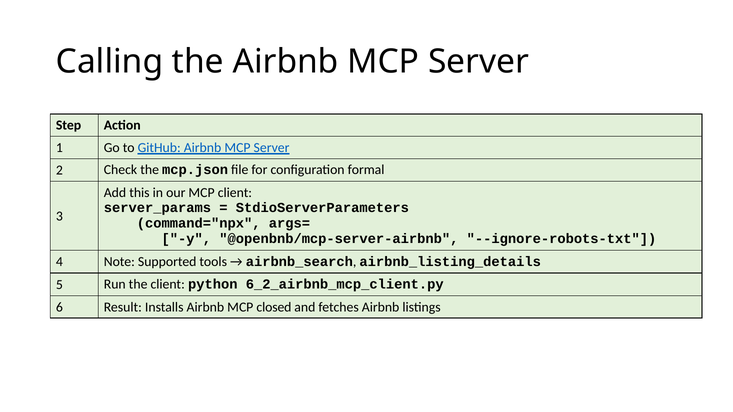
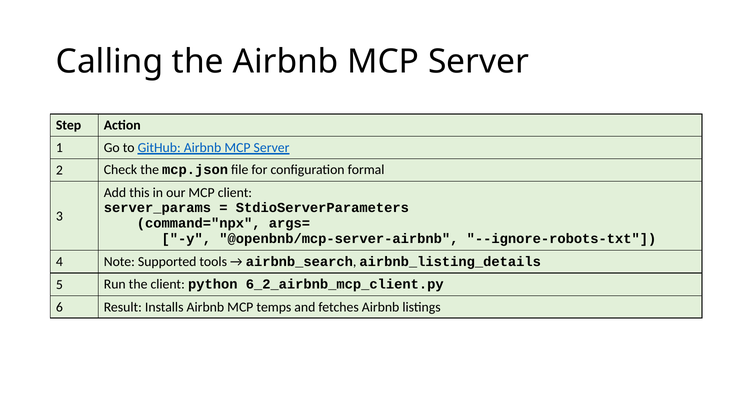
closed: closed -> temps (274, 307)
